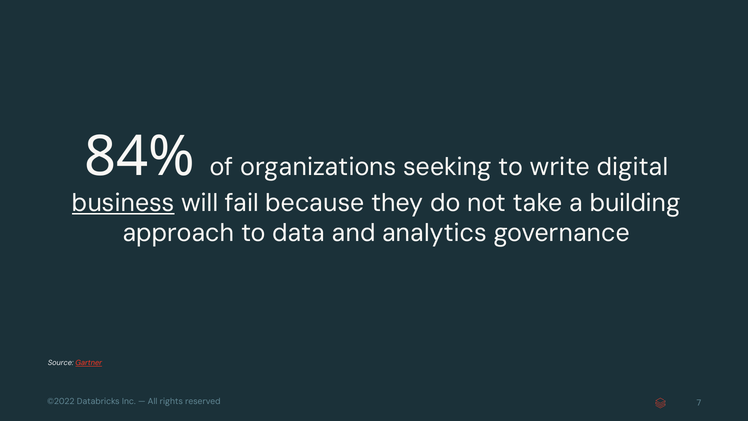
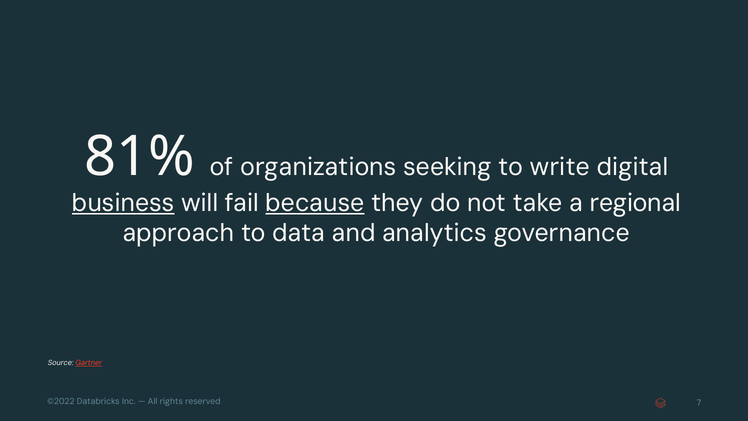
84%: 84% -> 81% (140, 157)
because underline: none -> present (315, 203)
building: building -> regional (635, 203)
